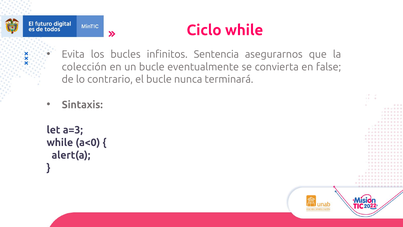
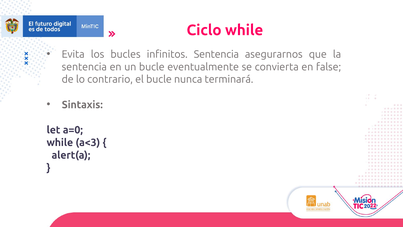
colección: colección -> sentencia (84, 67)
a=3: a=3 -> a=0 (73, 130)
a<0: a<0 -> a<3 (88, 142)
